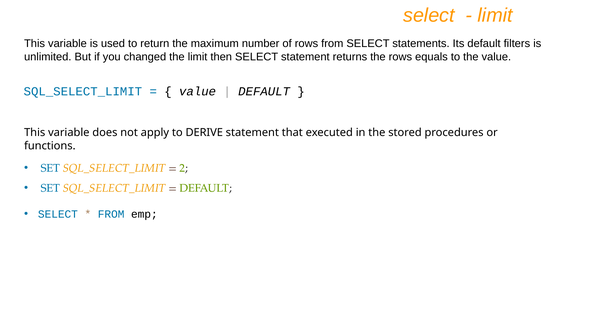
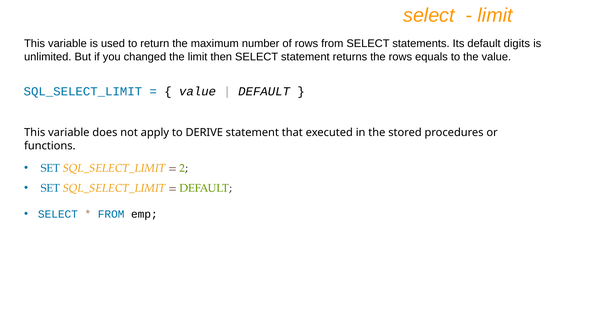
filters: filters -> digits (517, 44)
